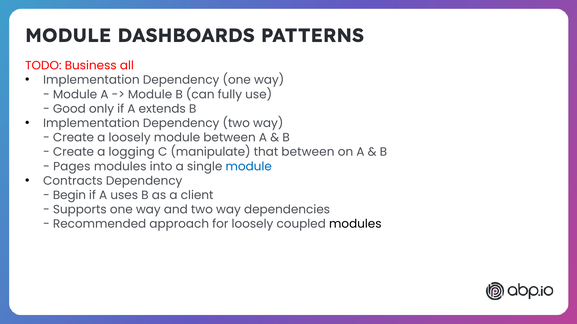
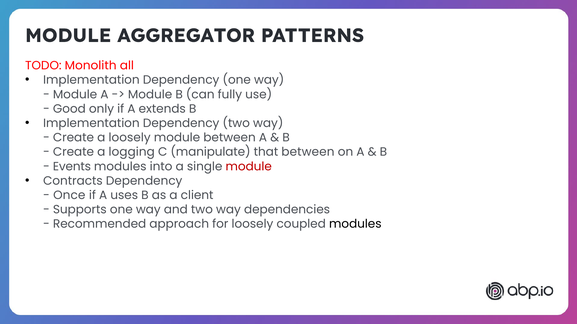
DASHBOARDS: DASHBOARDS -> AGGREGATOR (186, 36)
Business: Business -> Monolith (91, 66)
Pages: Pages -> Events (72, 167)
module colour: blue -> red (249, 167)
Begin: Begin -> Once (69, 196)
